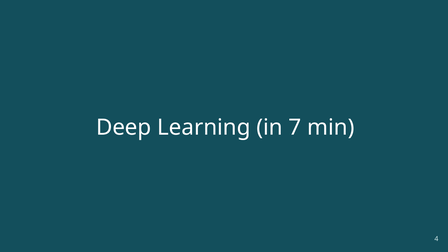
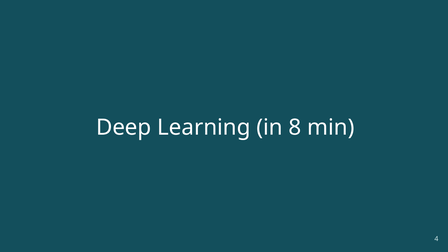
7: 7 -> 8 (295, 128)
